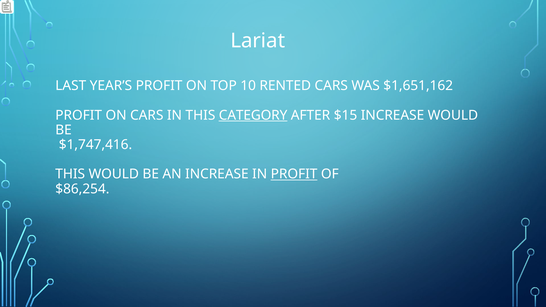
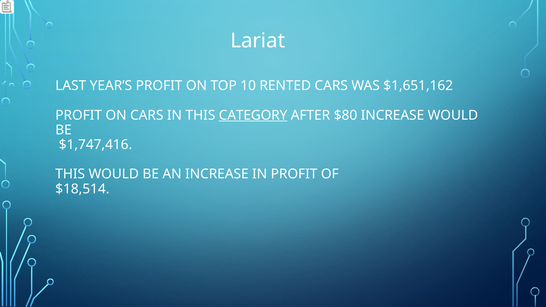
$15: $15 -> $80 (346, 115)
PROFIT underline: present -> none (294, 174)
$86,254: $86,254 -> $18,514 (82, 189)
